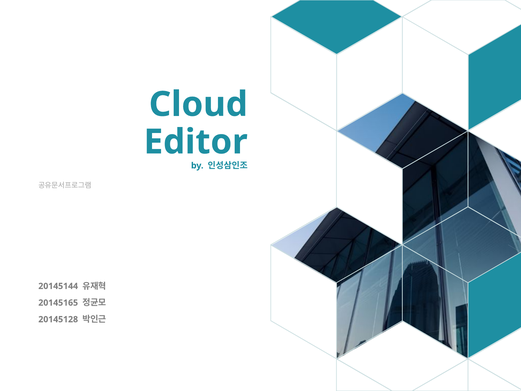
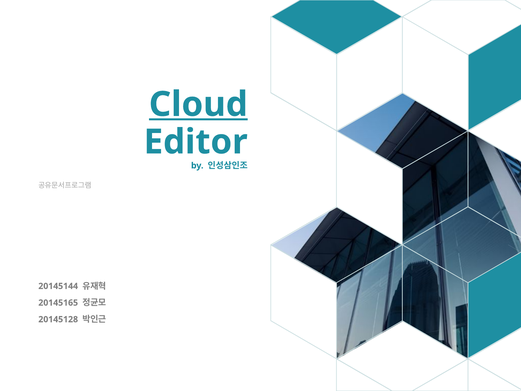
Cloud underline: none -> present (198, 104)
